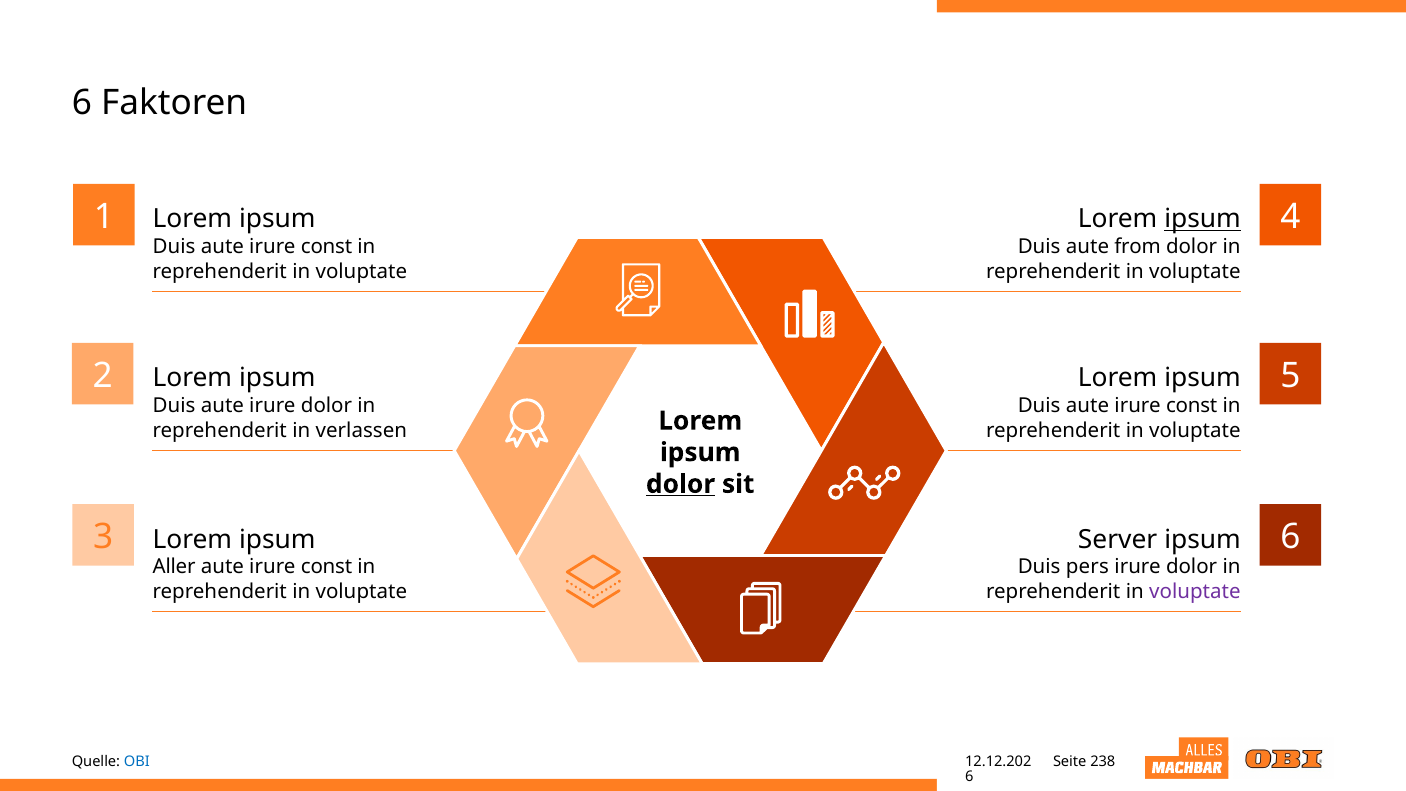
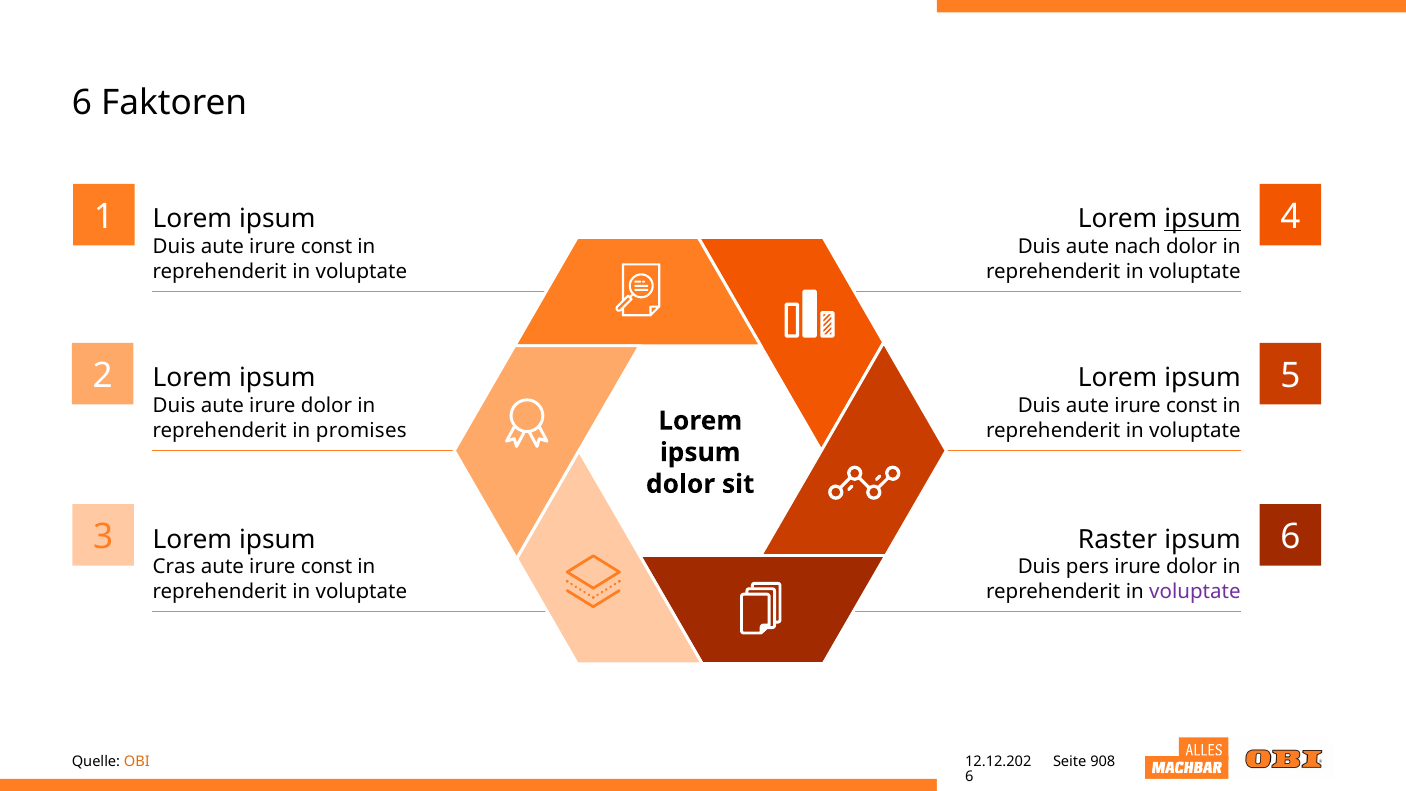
from: from -> nach (1138, 247)
verlassen: verlassen -> promises (361, 430)
dolor underline: present -> none (681, 484)
Server: Server -> Raster (1118, 539)
Aller: Aller -> Cras (174, 567)
OBI colour: blue -> orange (137, 762)
238: 238 -> 908 (1103, 762)
